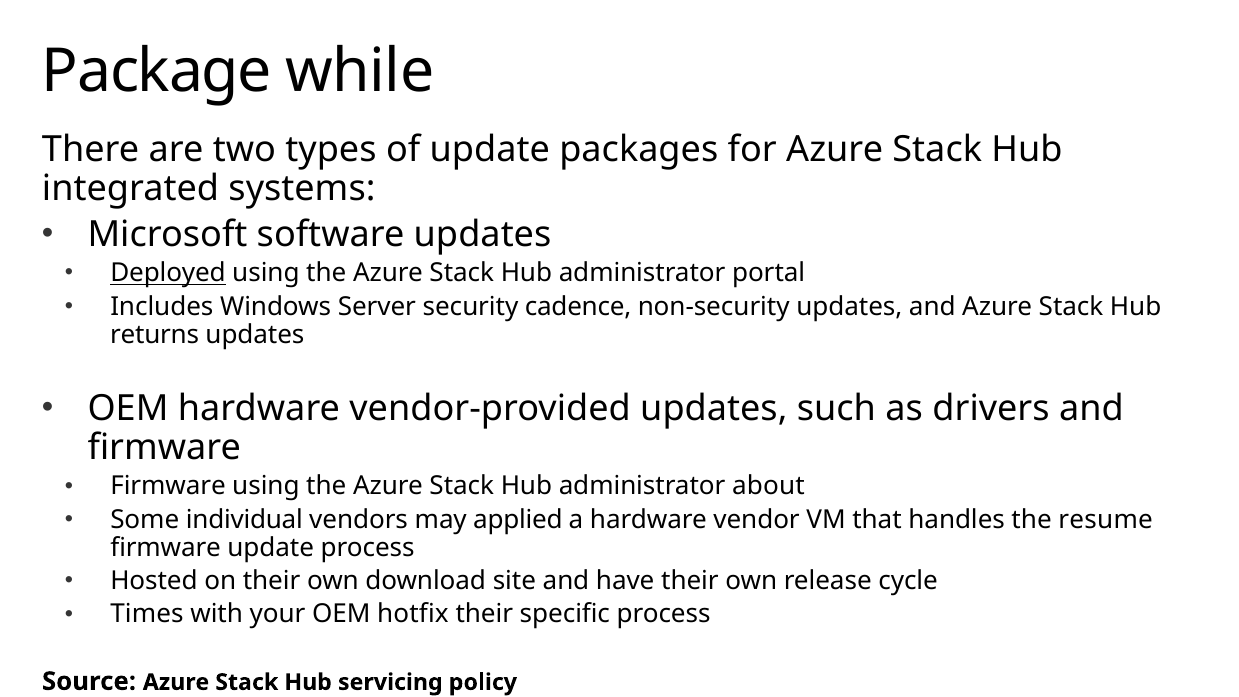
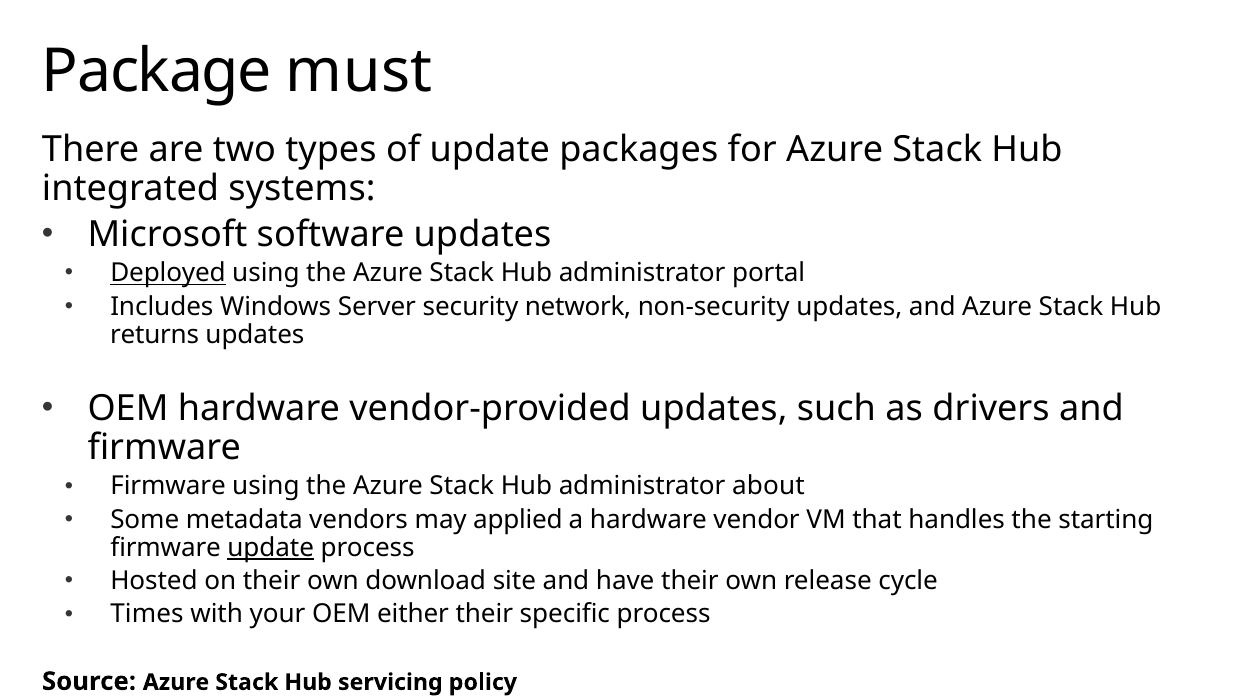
while: while -> must (359, 71)
cadence: cadence -> network (578, 306)
individual: individual -> metadata (244, 520)
resume: resume -> starting (1106, 520)
update underline: none -> present (271, 548)
hotfix: hotfix -> either (413, 614)
